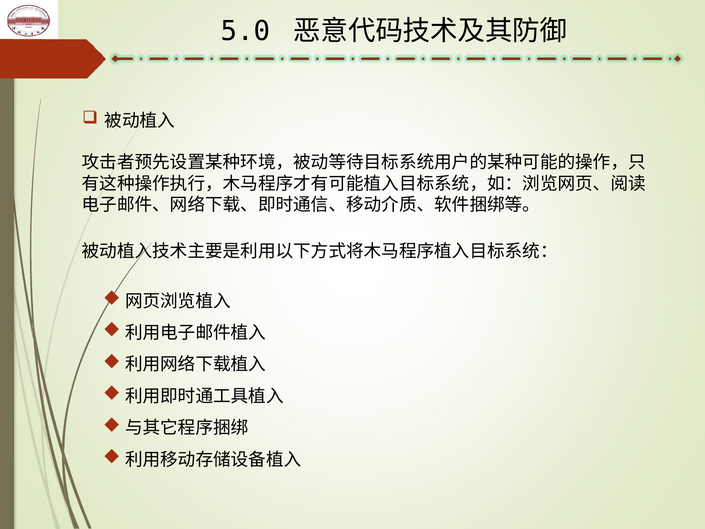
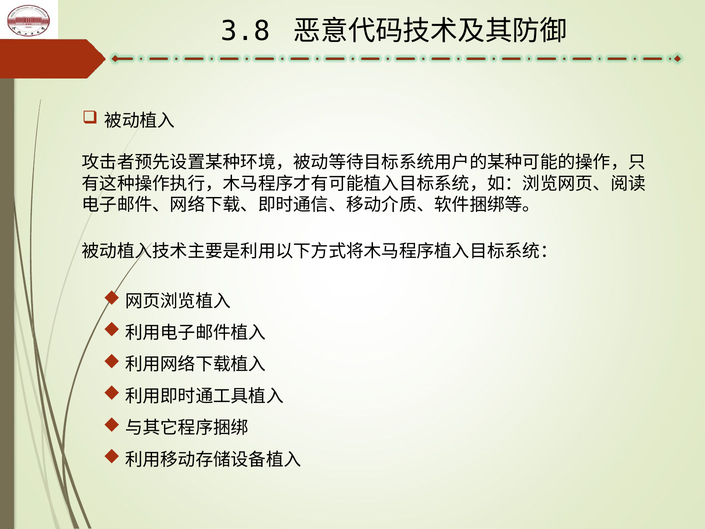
5.0: 5.0 -> 3.8 (246, 31)
